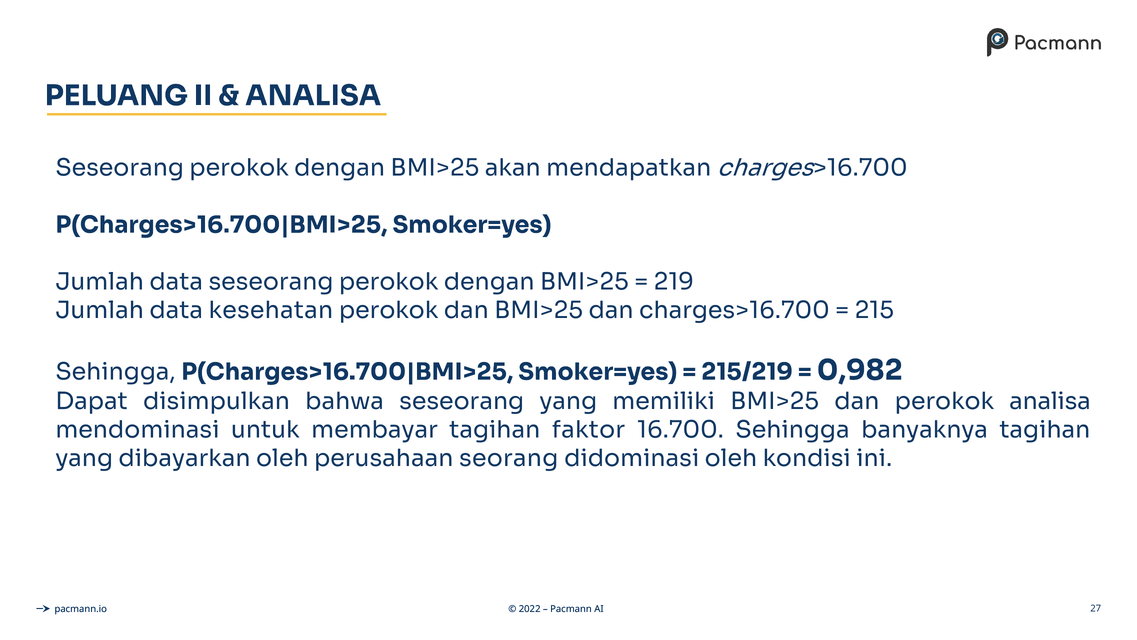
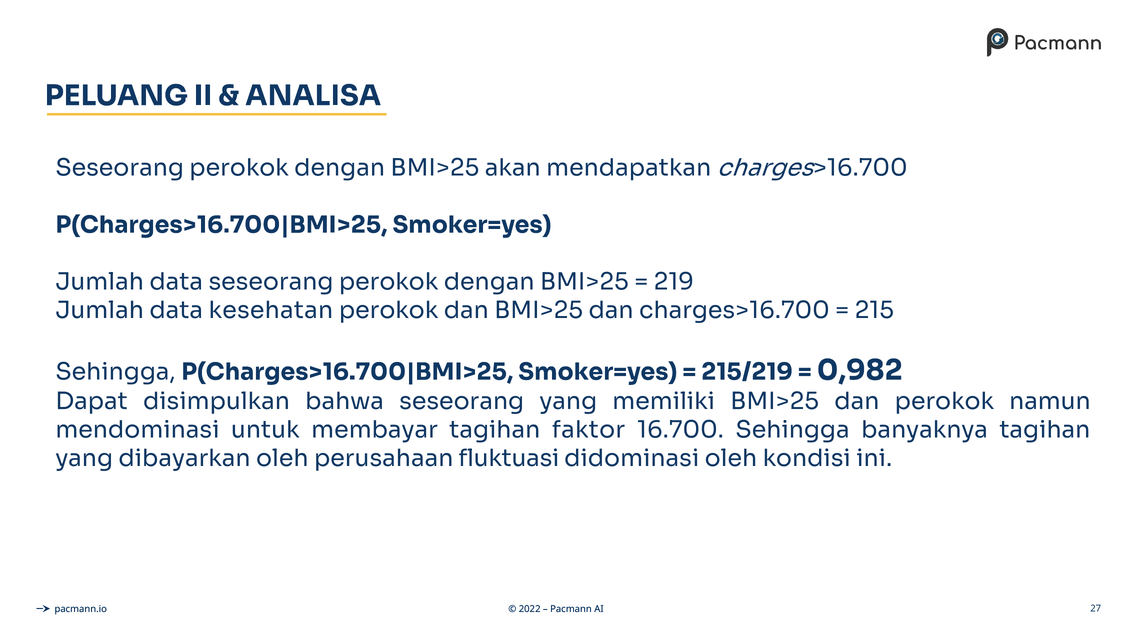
perokok analisa: analisa -> namun (1050, 401)
seorang: seorang -> fluktuasi (509, 458)
